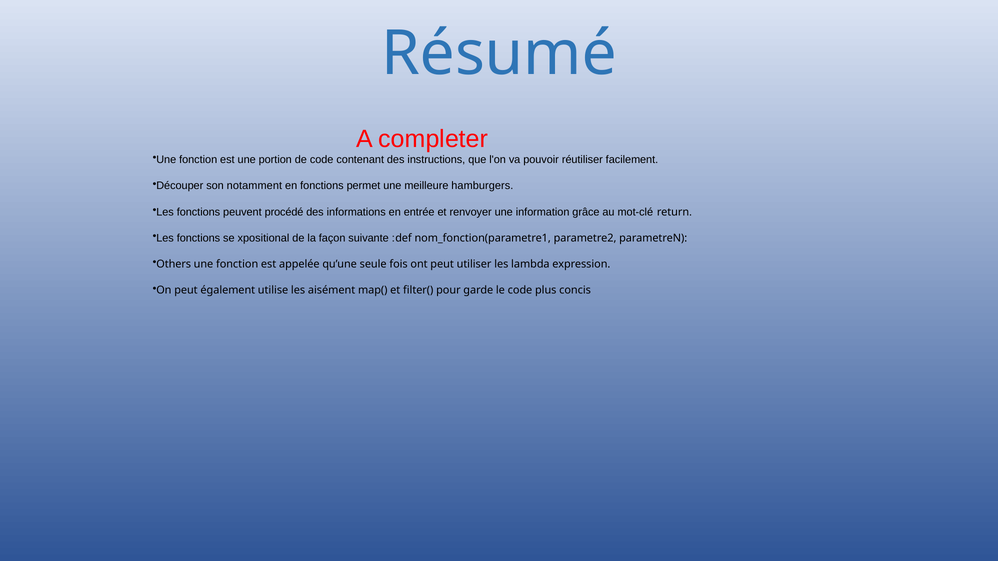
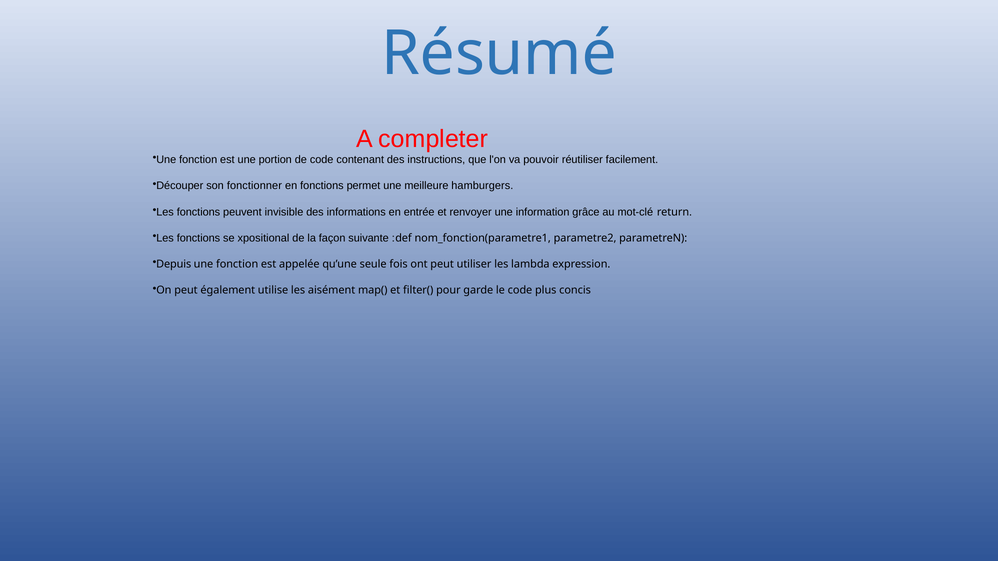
notamment: notamment -> fonctionner (254, 186)
procédé: procédé -> invisible (284, 212)
Others: Others -> Depuis (174, 264)
